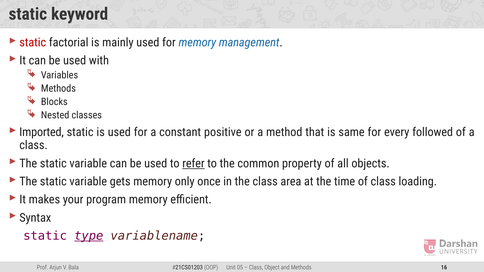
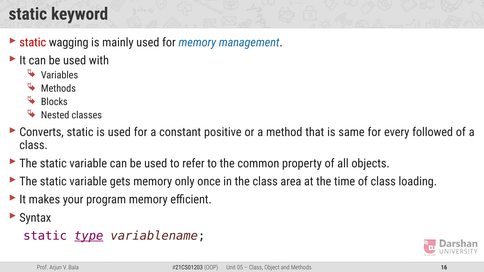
factorial: factorial -> wagging (69, 43)
Imported: Imported -> Converts (42, 132)
refer underline: present -> none (193, 164)
